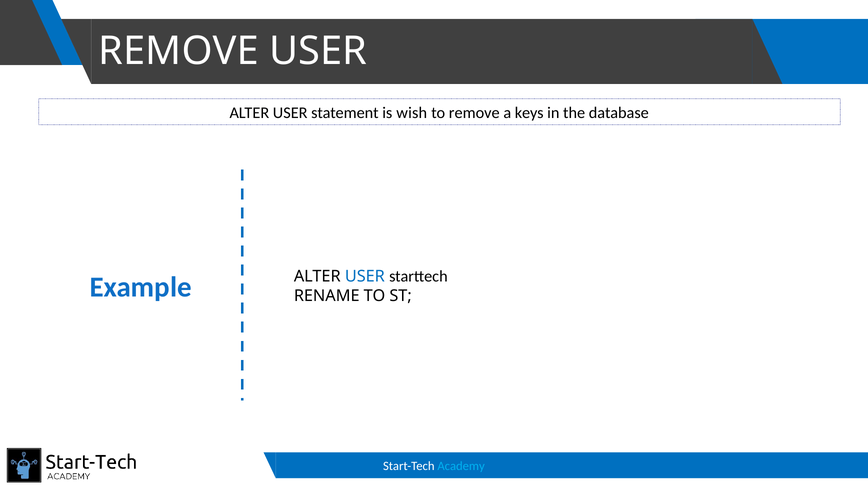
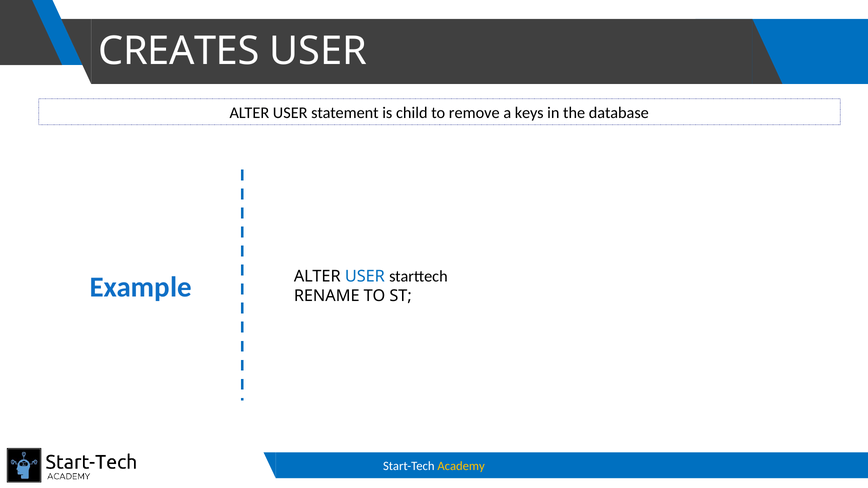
REMOVE: REMOVE -> CREATES (179, 51)
wish: wish -> child (412, 113)
Academy colour: light blue -> yellow (461, 466)
